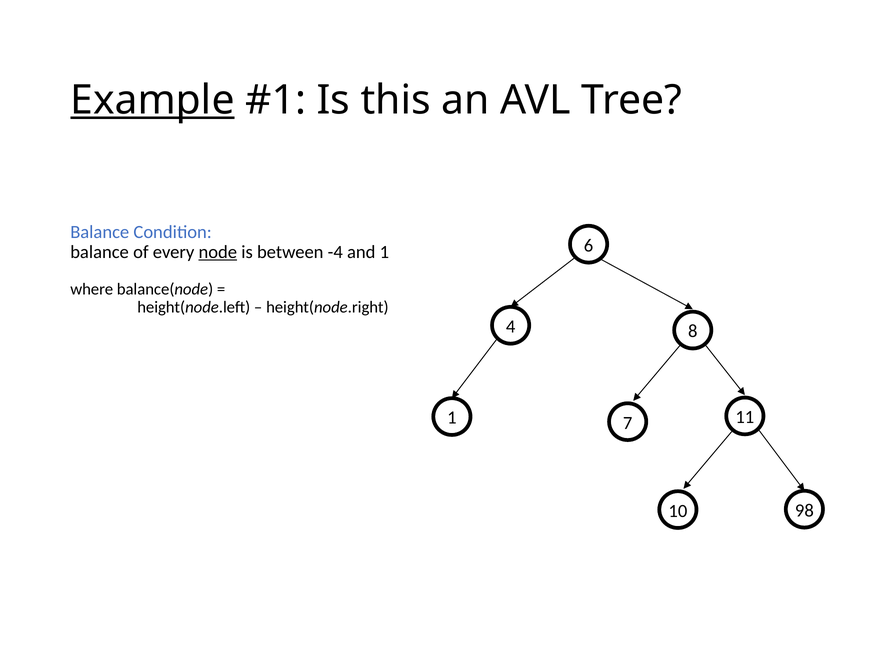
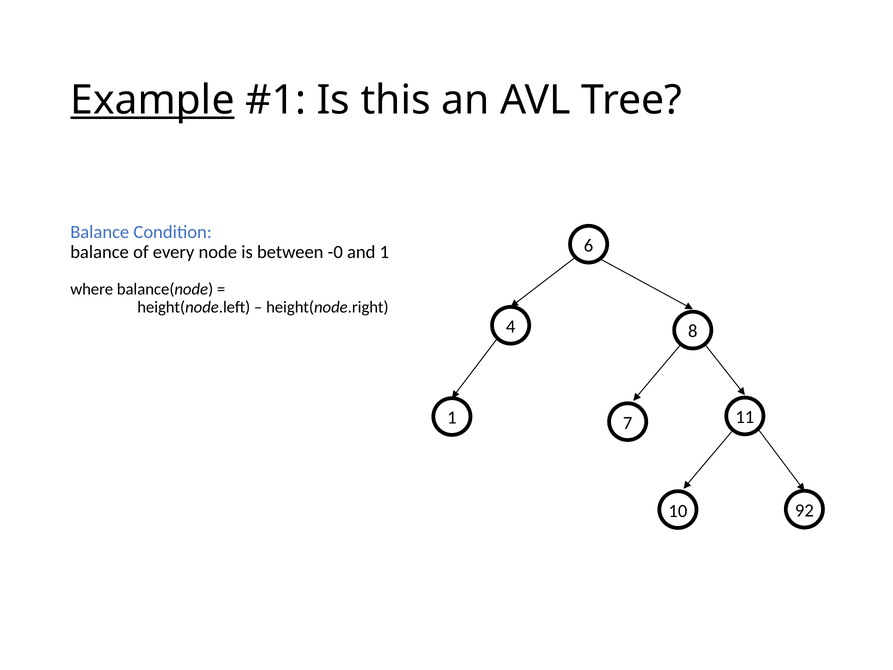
node underline: present -> none (218, 252)
-4: -4 -> -0 (335, 252)
98: 98 -> 92 (804, 510)
